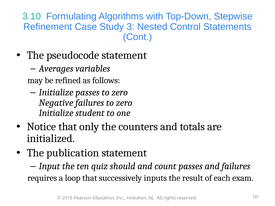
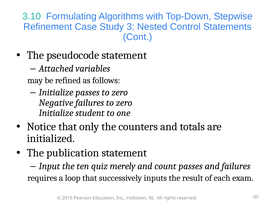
Averages: Averages -> Attached (56, 69)
should: should -> merely (123, 166)
